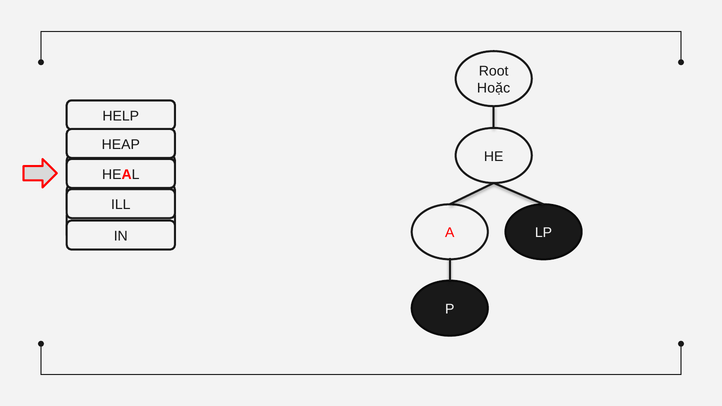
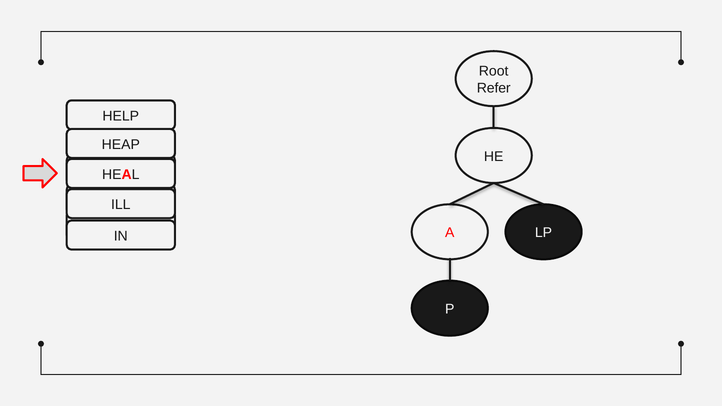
Hoặc: Hoặc -> Refer (494, 88)
